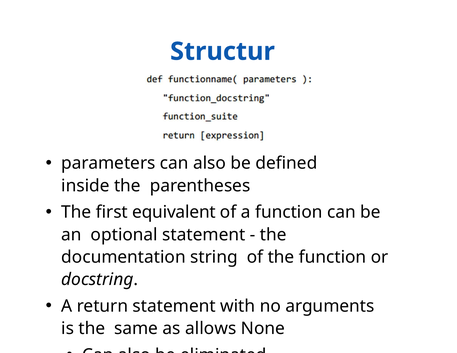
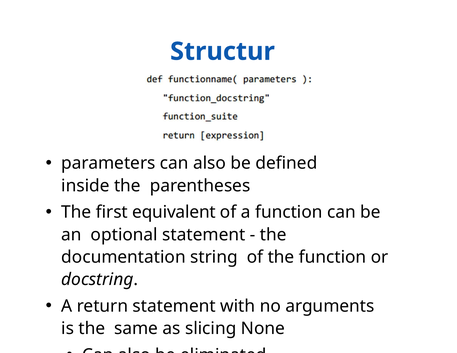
allows: allows -> slicing (211, 329)
